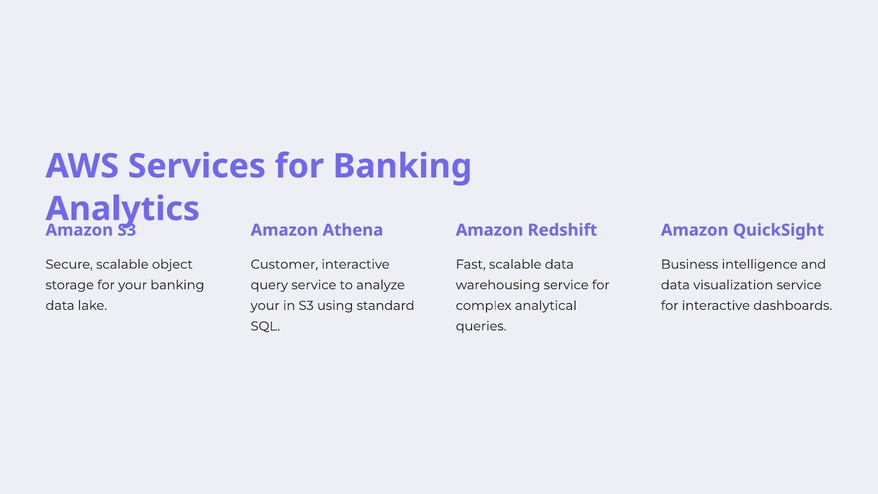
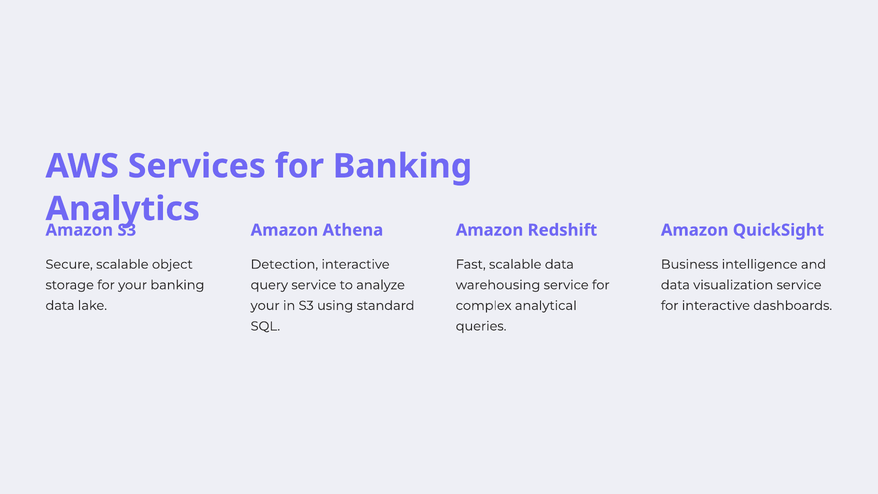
Customer: Customer -> Detection (284, 264)
